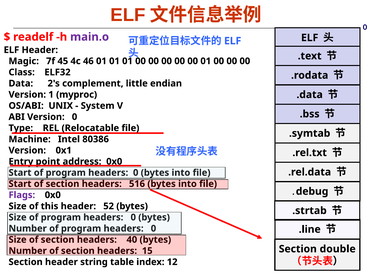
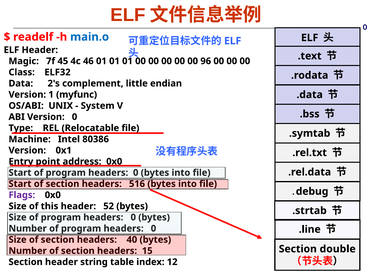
main.o colour: purple -> blue (90, 37)
00 01: 01 -> 96 (206, 61)
myproc: myproc -> myfunc (77, 95)
